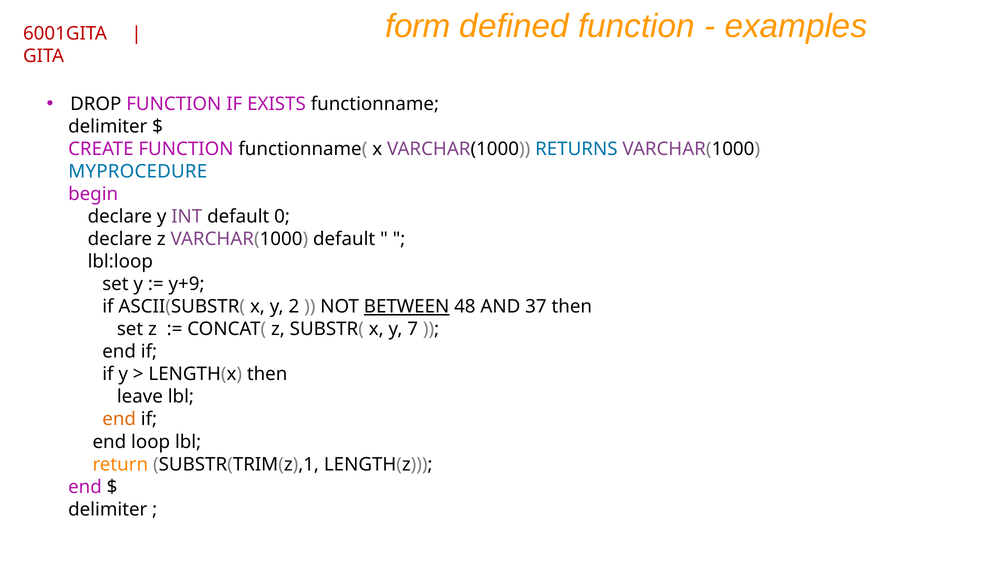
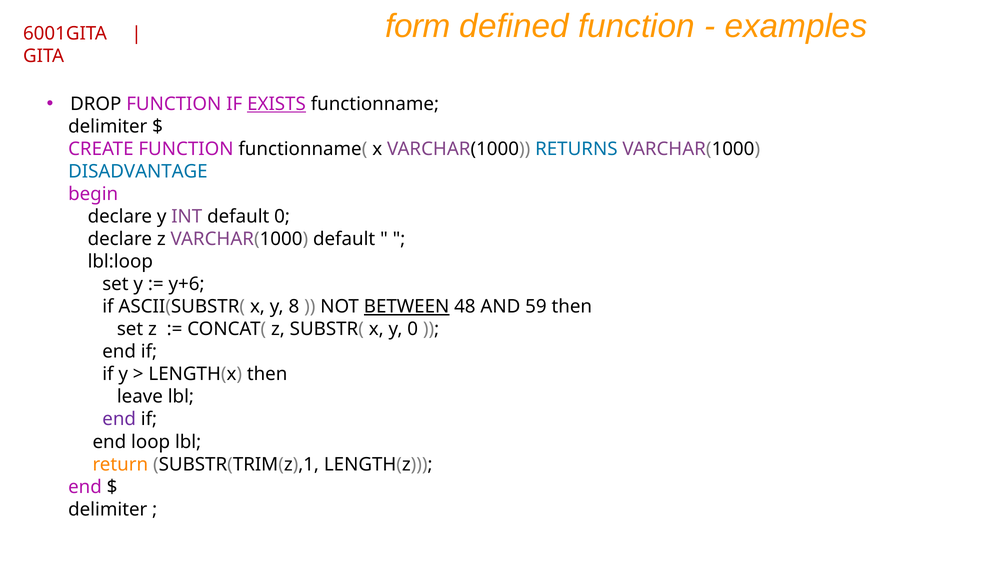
EXISTS underline: none -> present (276, 104)
MYPROCEDURE: MYPROCEDURE -> DISADVANTAGE (138, 171)
y+9: y+9 -> y+6 (187, 284)
2: 2 -> 8 (294, 306)
37: 37 -> 59 (536, 306)
y 7: 7 -> 0 (413, 329)
end colour: orange -> purple (119, 419)
